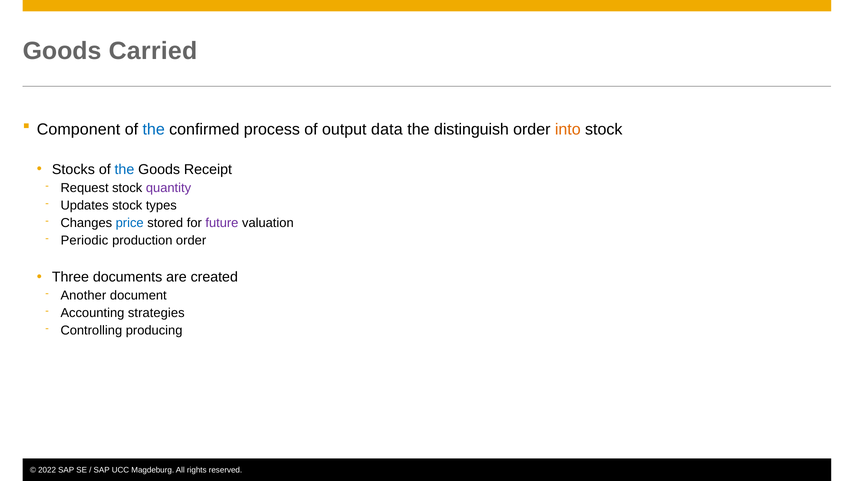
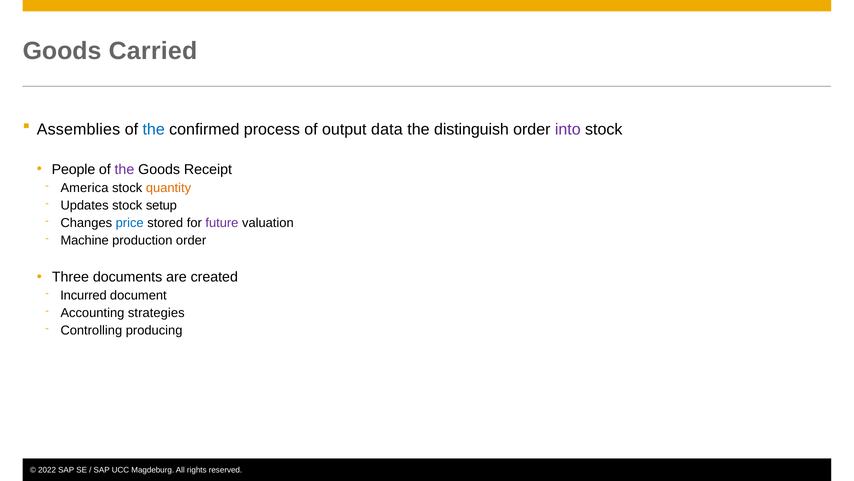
Component: Component -> Assemblies (79, 129)
into colour: orange -> purple (568, 129)
Stocks: Stocks -> People (74, 169)
the colour: blue -> purple (124, 169)
Request: Request -> America (84, 188)
quantity colour: purple -> orange (169, 188)
types: types -> setup (161, 205)
Periodic: Periodic -> Machine (85, 240)
Another: Another -> Incurred (84, 295)
